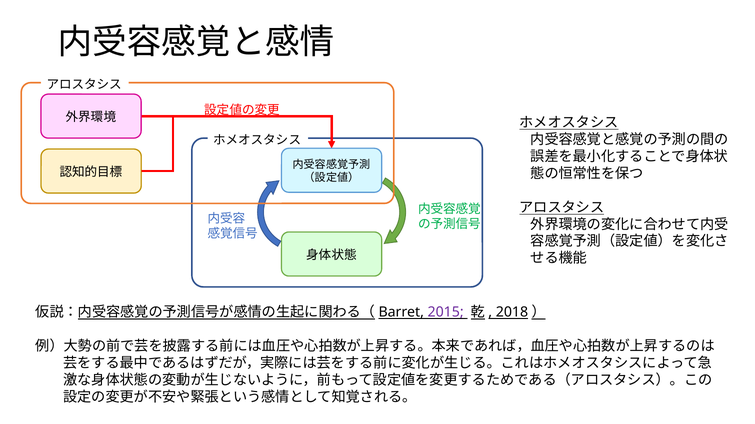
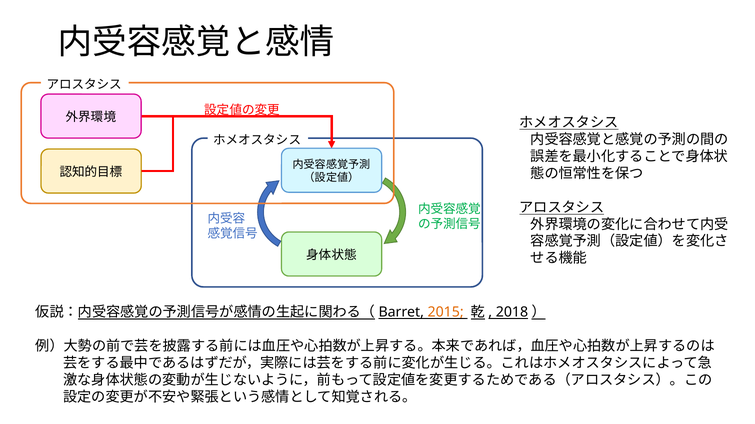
2015 colour: purple -> orange (446, 313)
